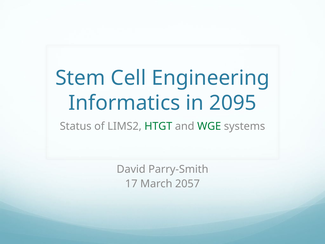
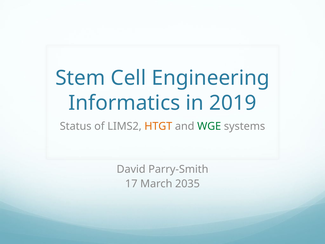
2095: 2095 -> 2019 (233, 103)
HTGT colour: green -> orange (158, 126)
2057: 2057 -> 2035 (187, 184)
